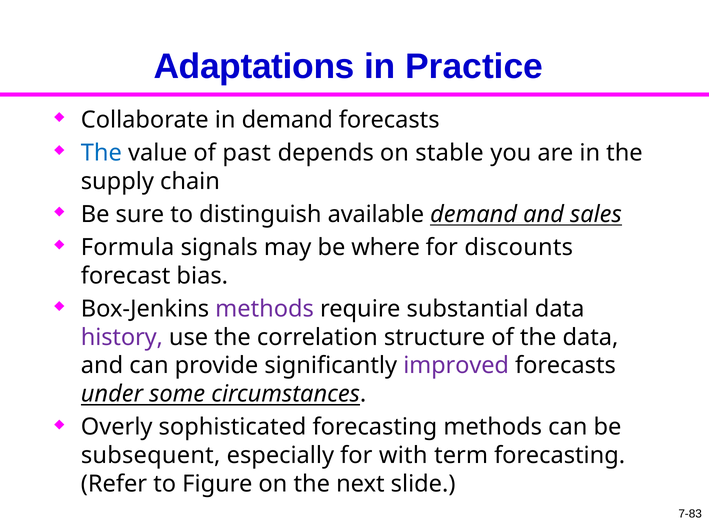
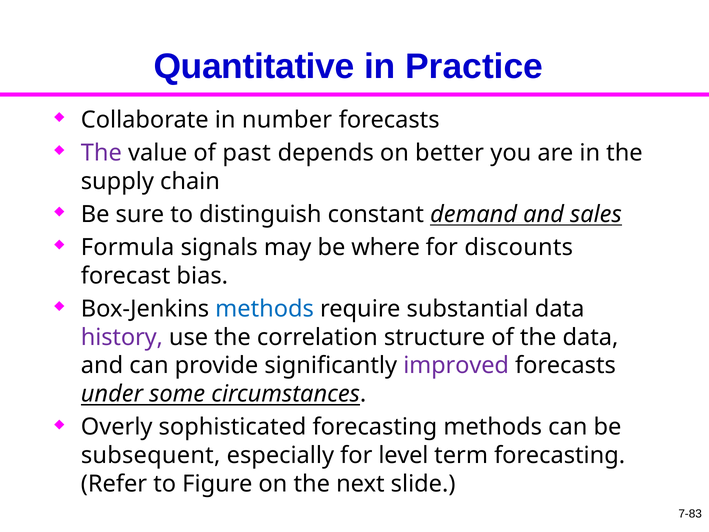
Adaptations: Adaptations -> Quantitative (254, 66)
in demand: demand -> number (287, 120)
The colour: blue -> purple (101, 153)
stable: stable -> better (450, 153)
available: available -> constant (376, 214)
methods colour: purple -> blue (265, 309)
with: with -> level (403, 455)
